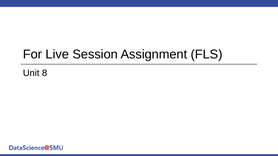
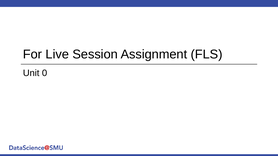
8: 8 -> 0 (45, 73)
